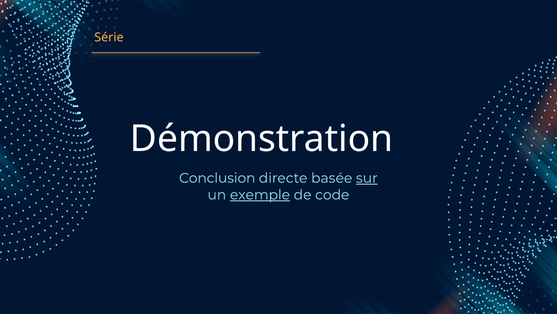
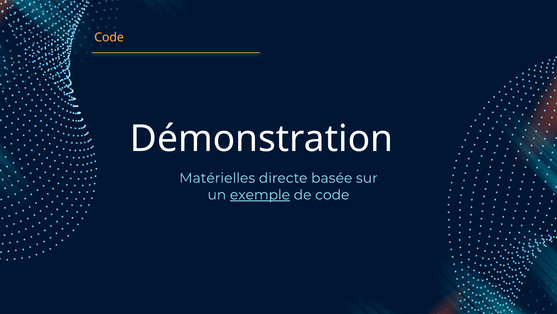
Série: Série -> Code (109, 37)
Conclusion: Conclusion -> Matérielles (217, 178)
sur underline: present -> none (367, 178)
